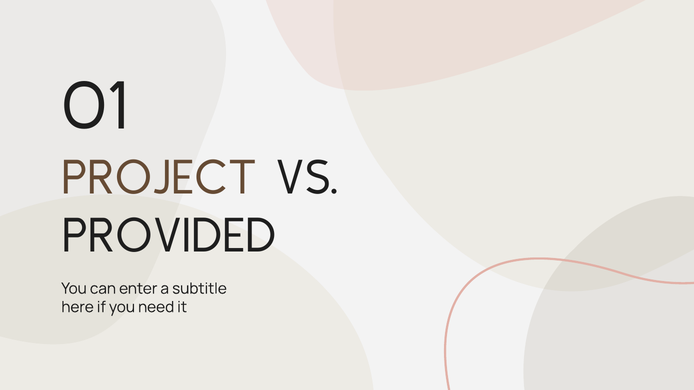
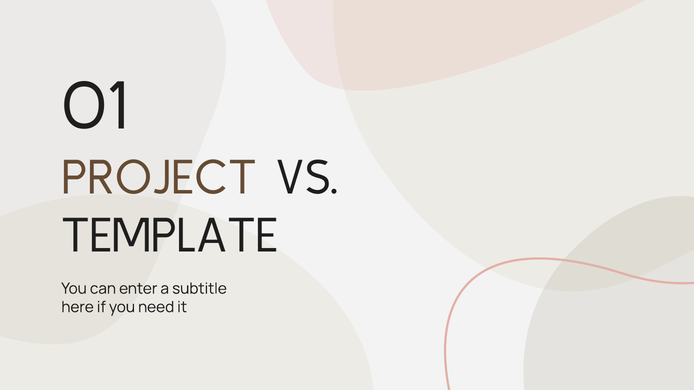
PROVIDED: PROVIDED -> TEMPLATE (170, 236)
